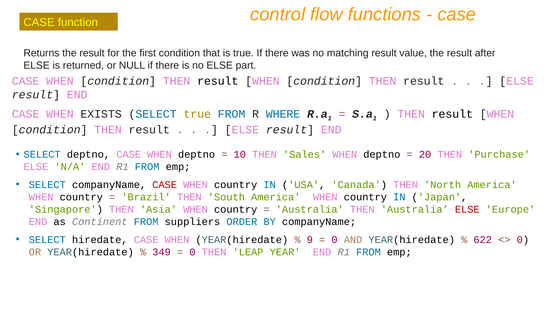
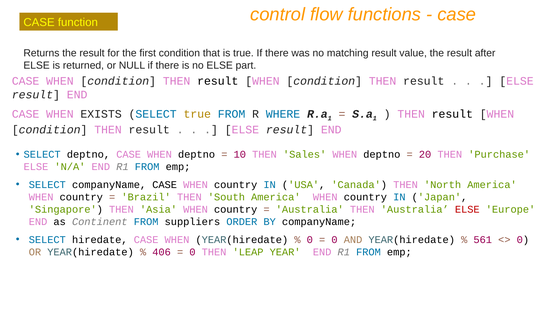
CASE colour: red -> black (165, 185)
9: 9 -> 0 (310, 240)
622: 622 -> 561 (483, 240)
349: 349 -> 406 (162, 252)
